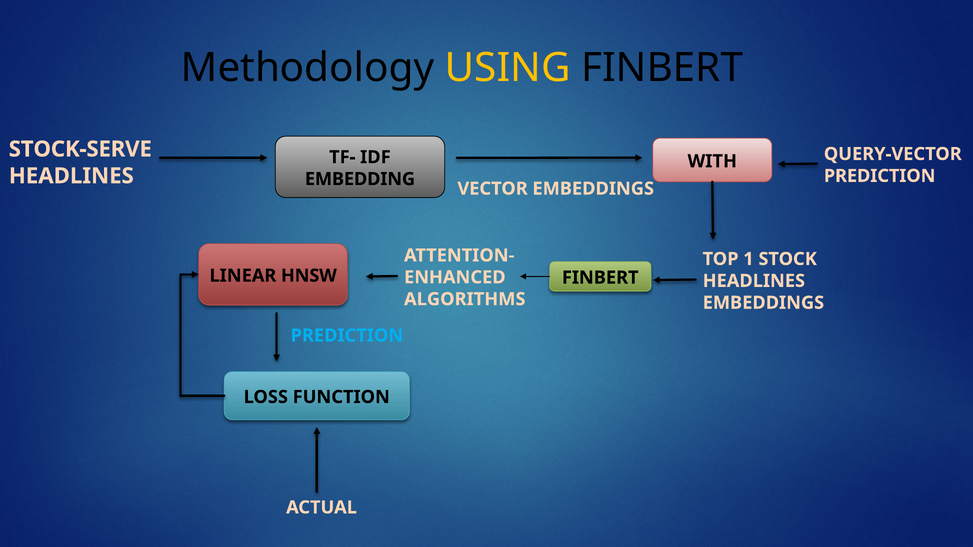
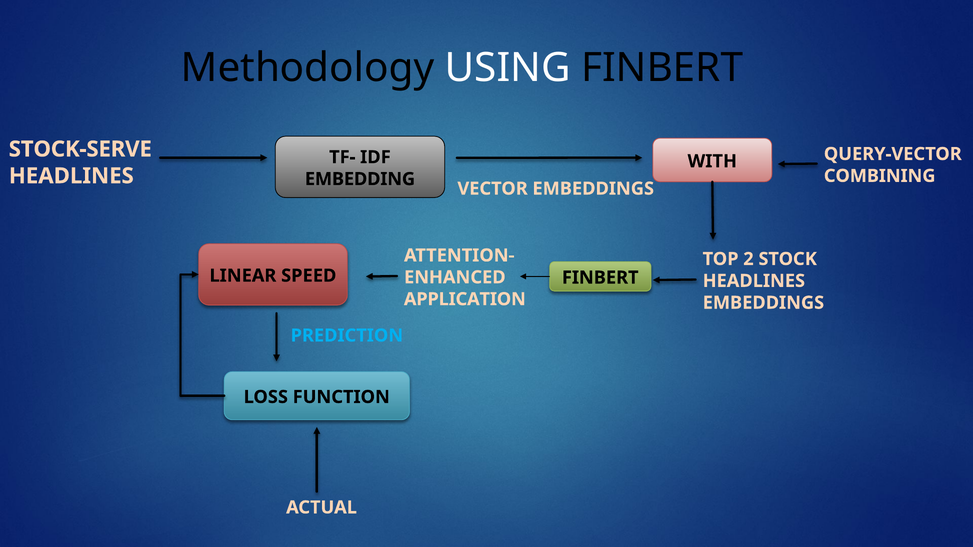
USING colour: yellow -> white (508, 68)
PREDICTION: PREDICTION -> COMBINING (880, 176)
1: 1 -> 2 (748, 259)
HNSW: HNSW -> SPEED (309, 276)
ALGORITHMS: ALGORITHMS -> APPLICATION (465, 299)
